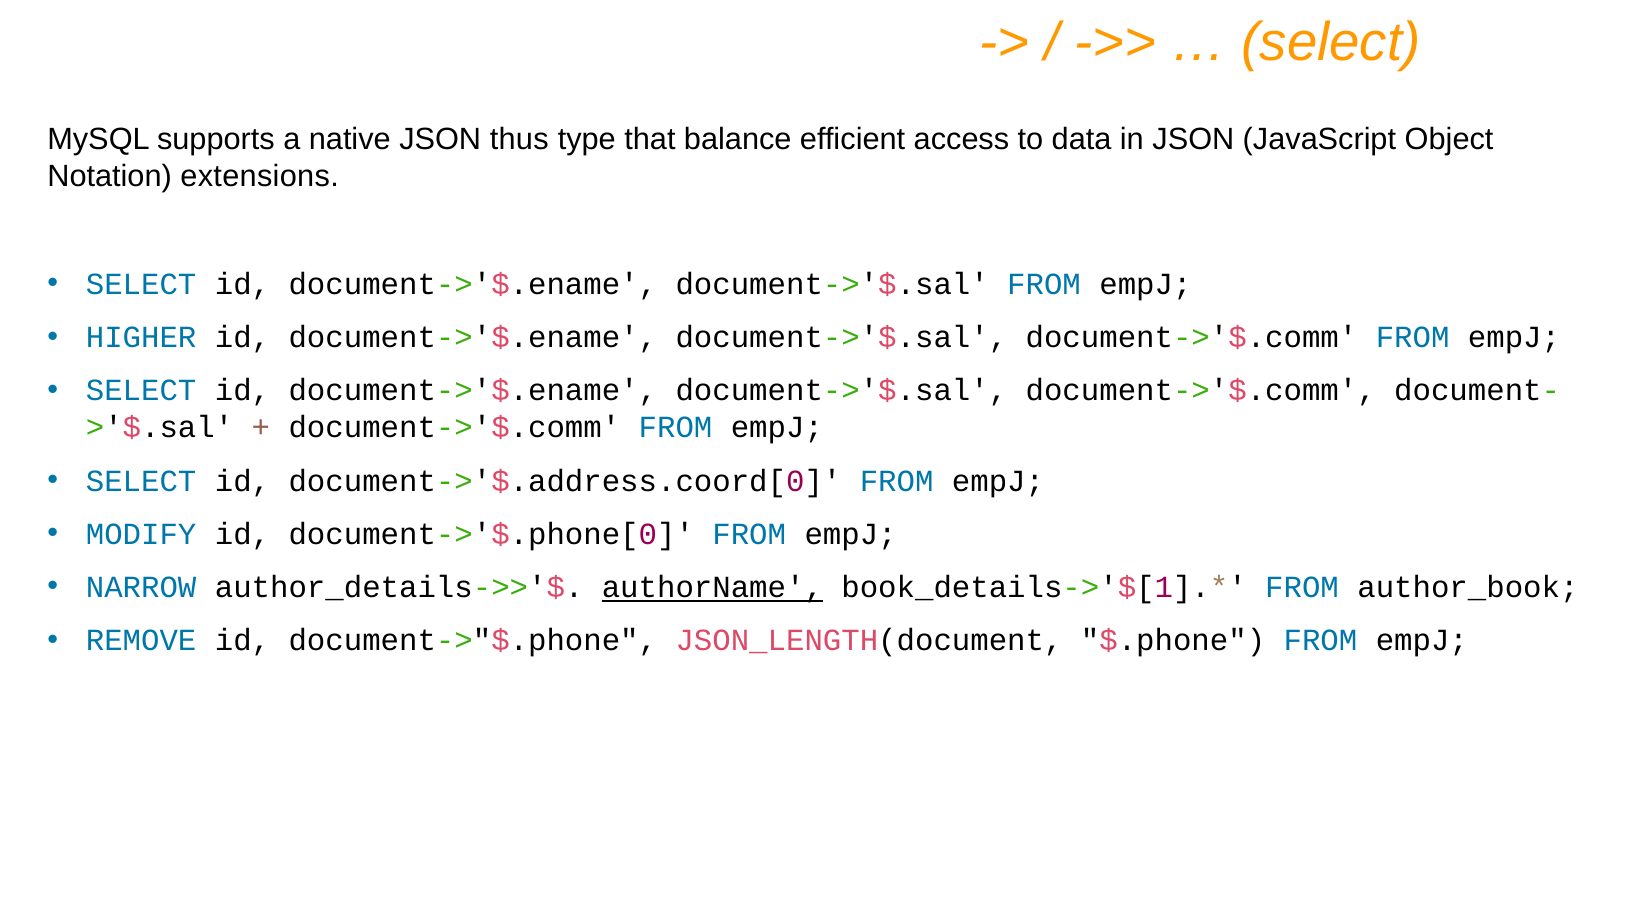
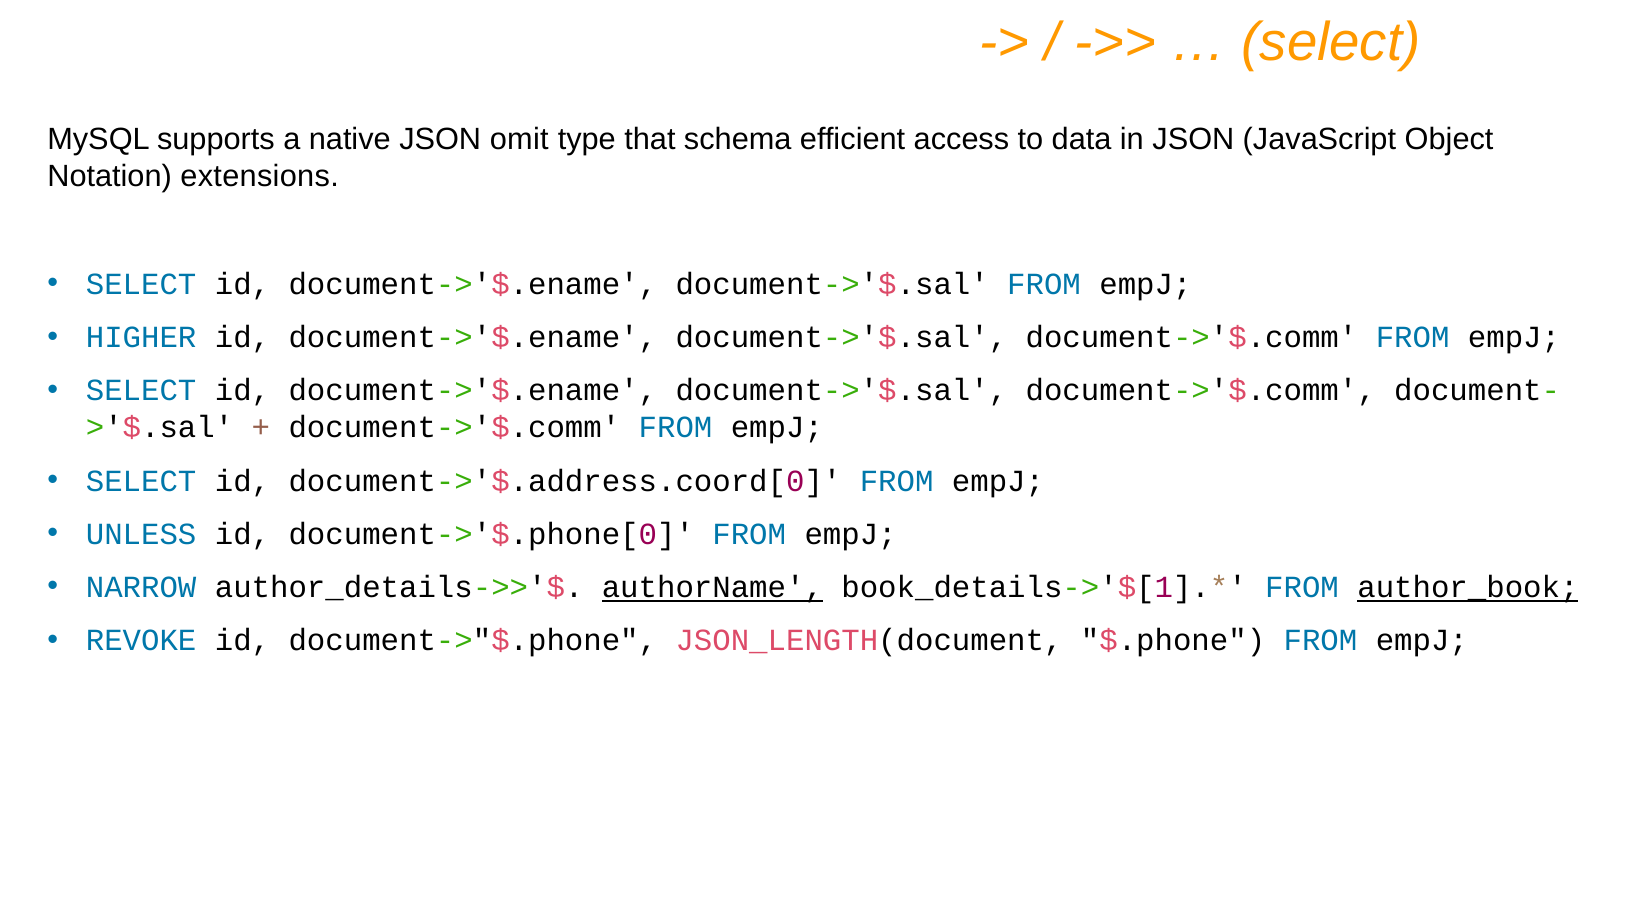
thus: thus -> omit (519, 139)
balance: balance -> schema (738, 139)
MODIFY: MODIFY -> UNLESS (141, 534)
author_book underline: none -> present (1468, 587)
REMOVE: REMOVE -> REVOKE (141, 640)
